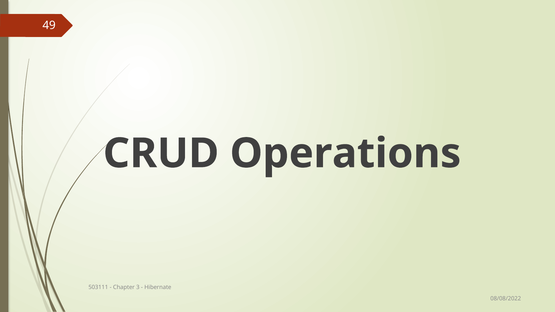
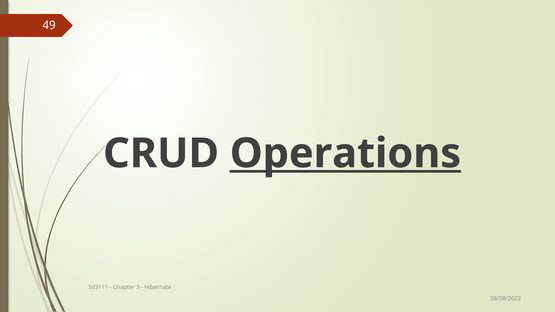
Operations underline: none -> present (345, 154)
